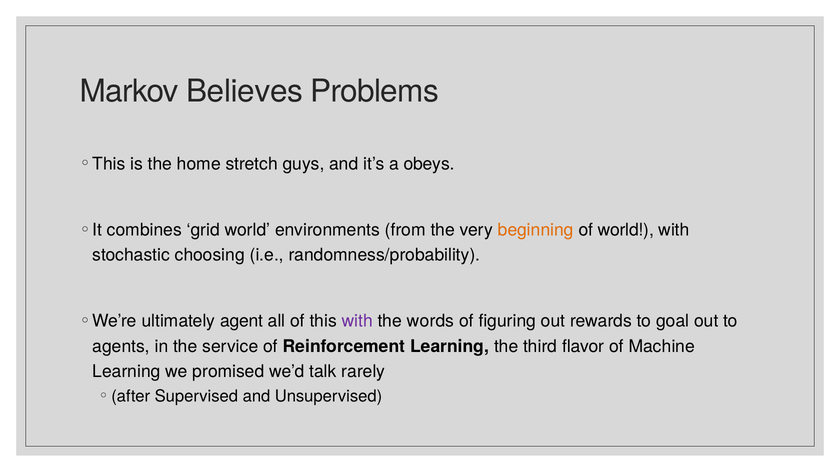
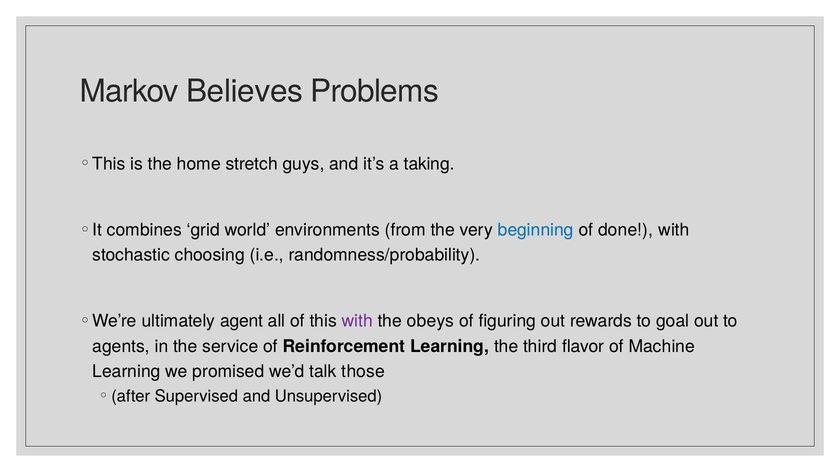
obeys: obeys -> taking (429, 164)
beginning colour: orange -> blue (536, 230)
of world: world -> done (626, 230)
words: words -> obeys (430, 322)
rarely: rarely -> those (363, 372)
